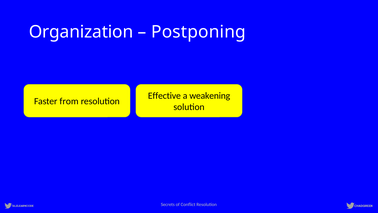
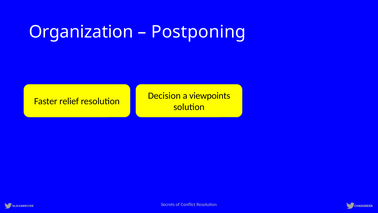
Effective: Effective -> Decision (164, 96)
weakening: weakening -> viewpoints (210, 96)
from: from -> relief (69, 101)
